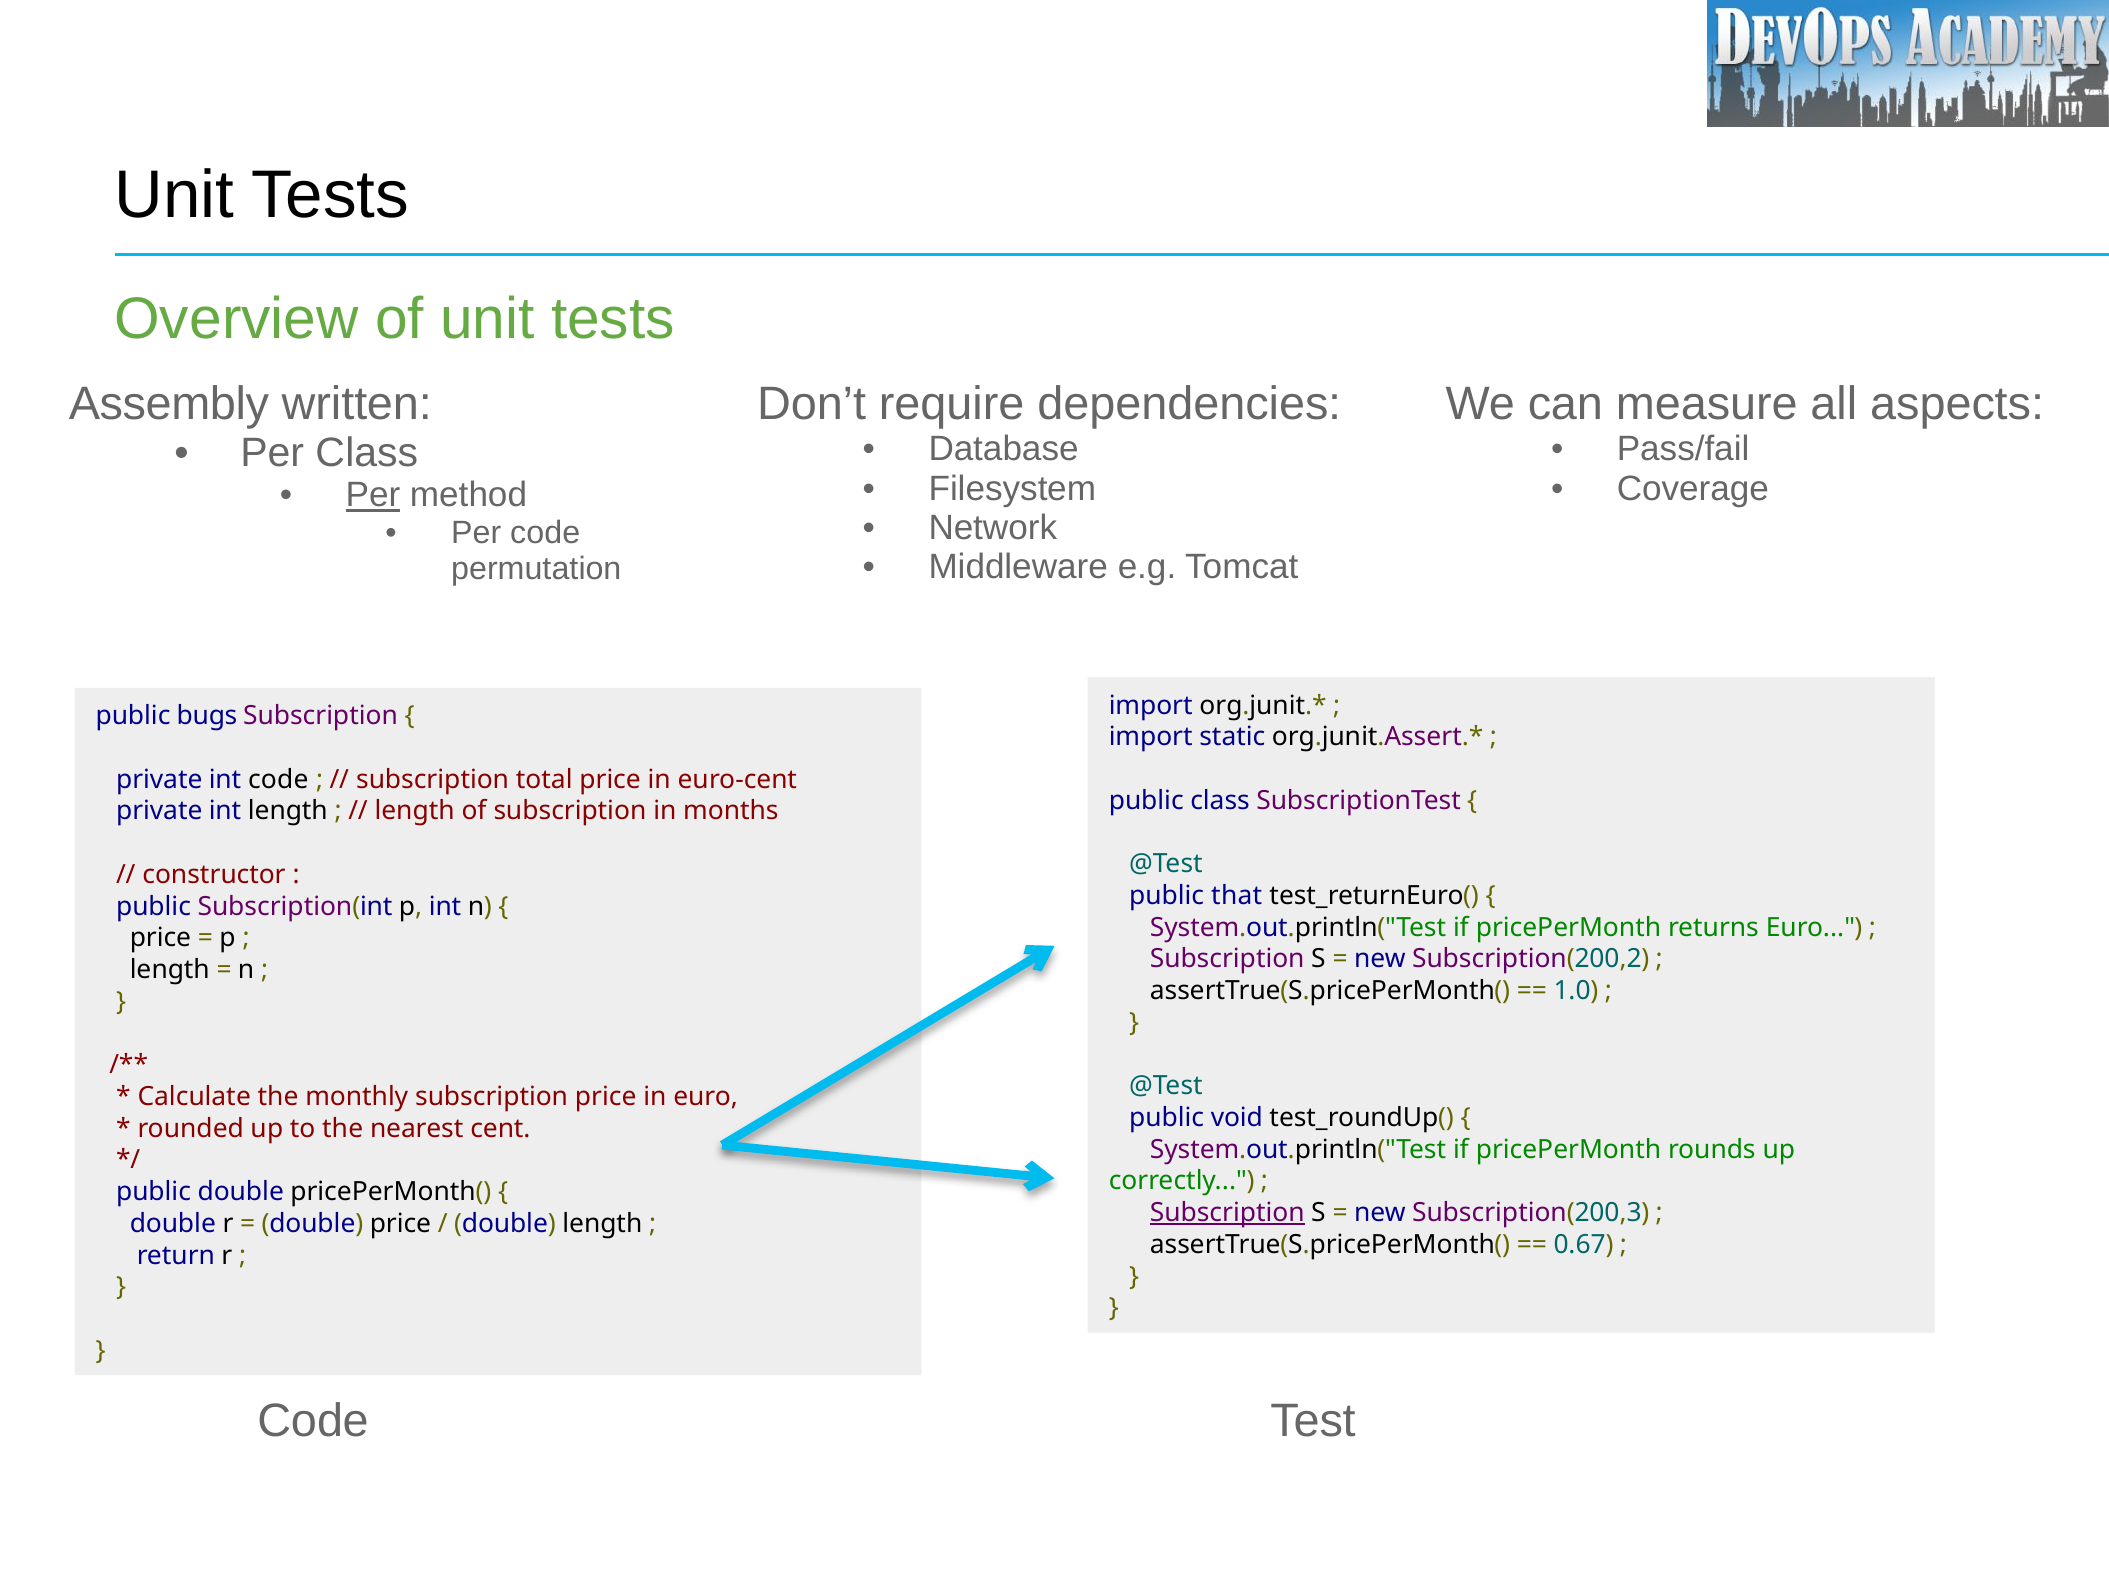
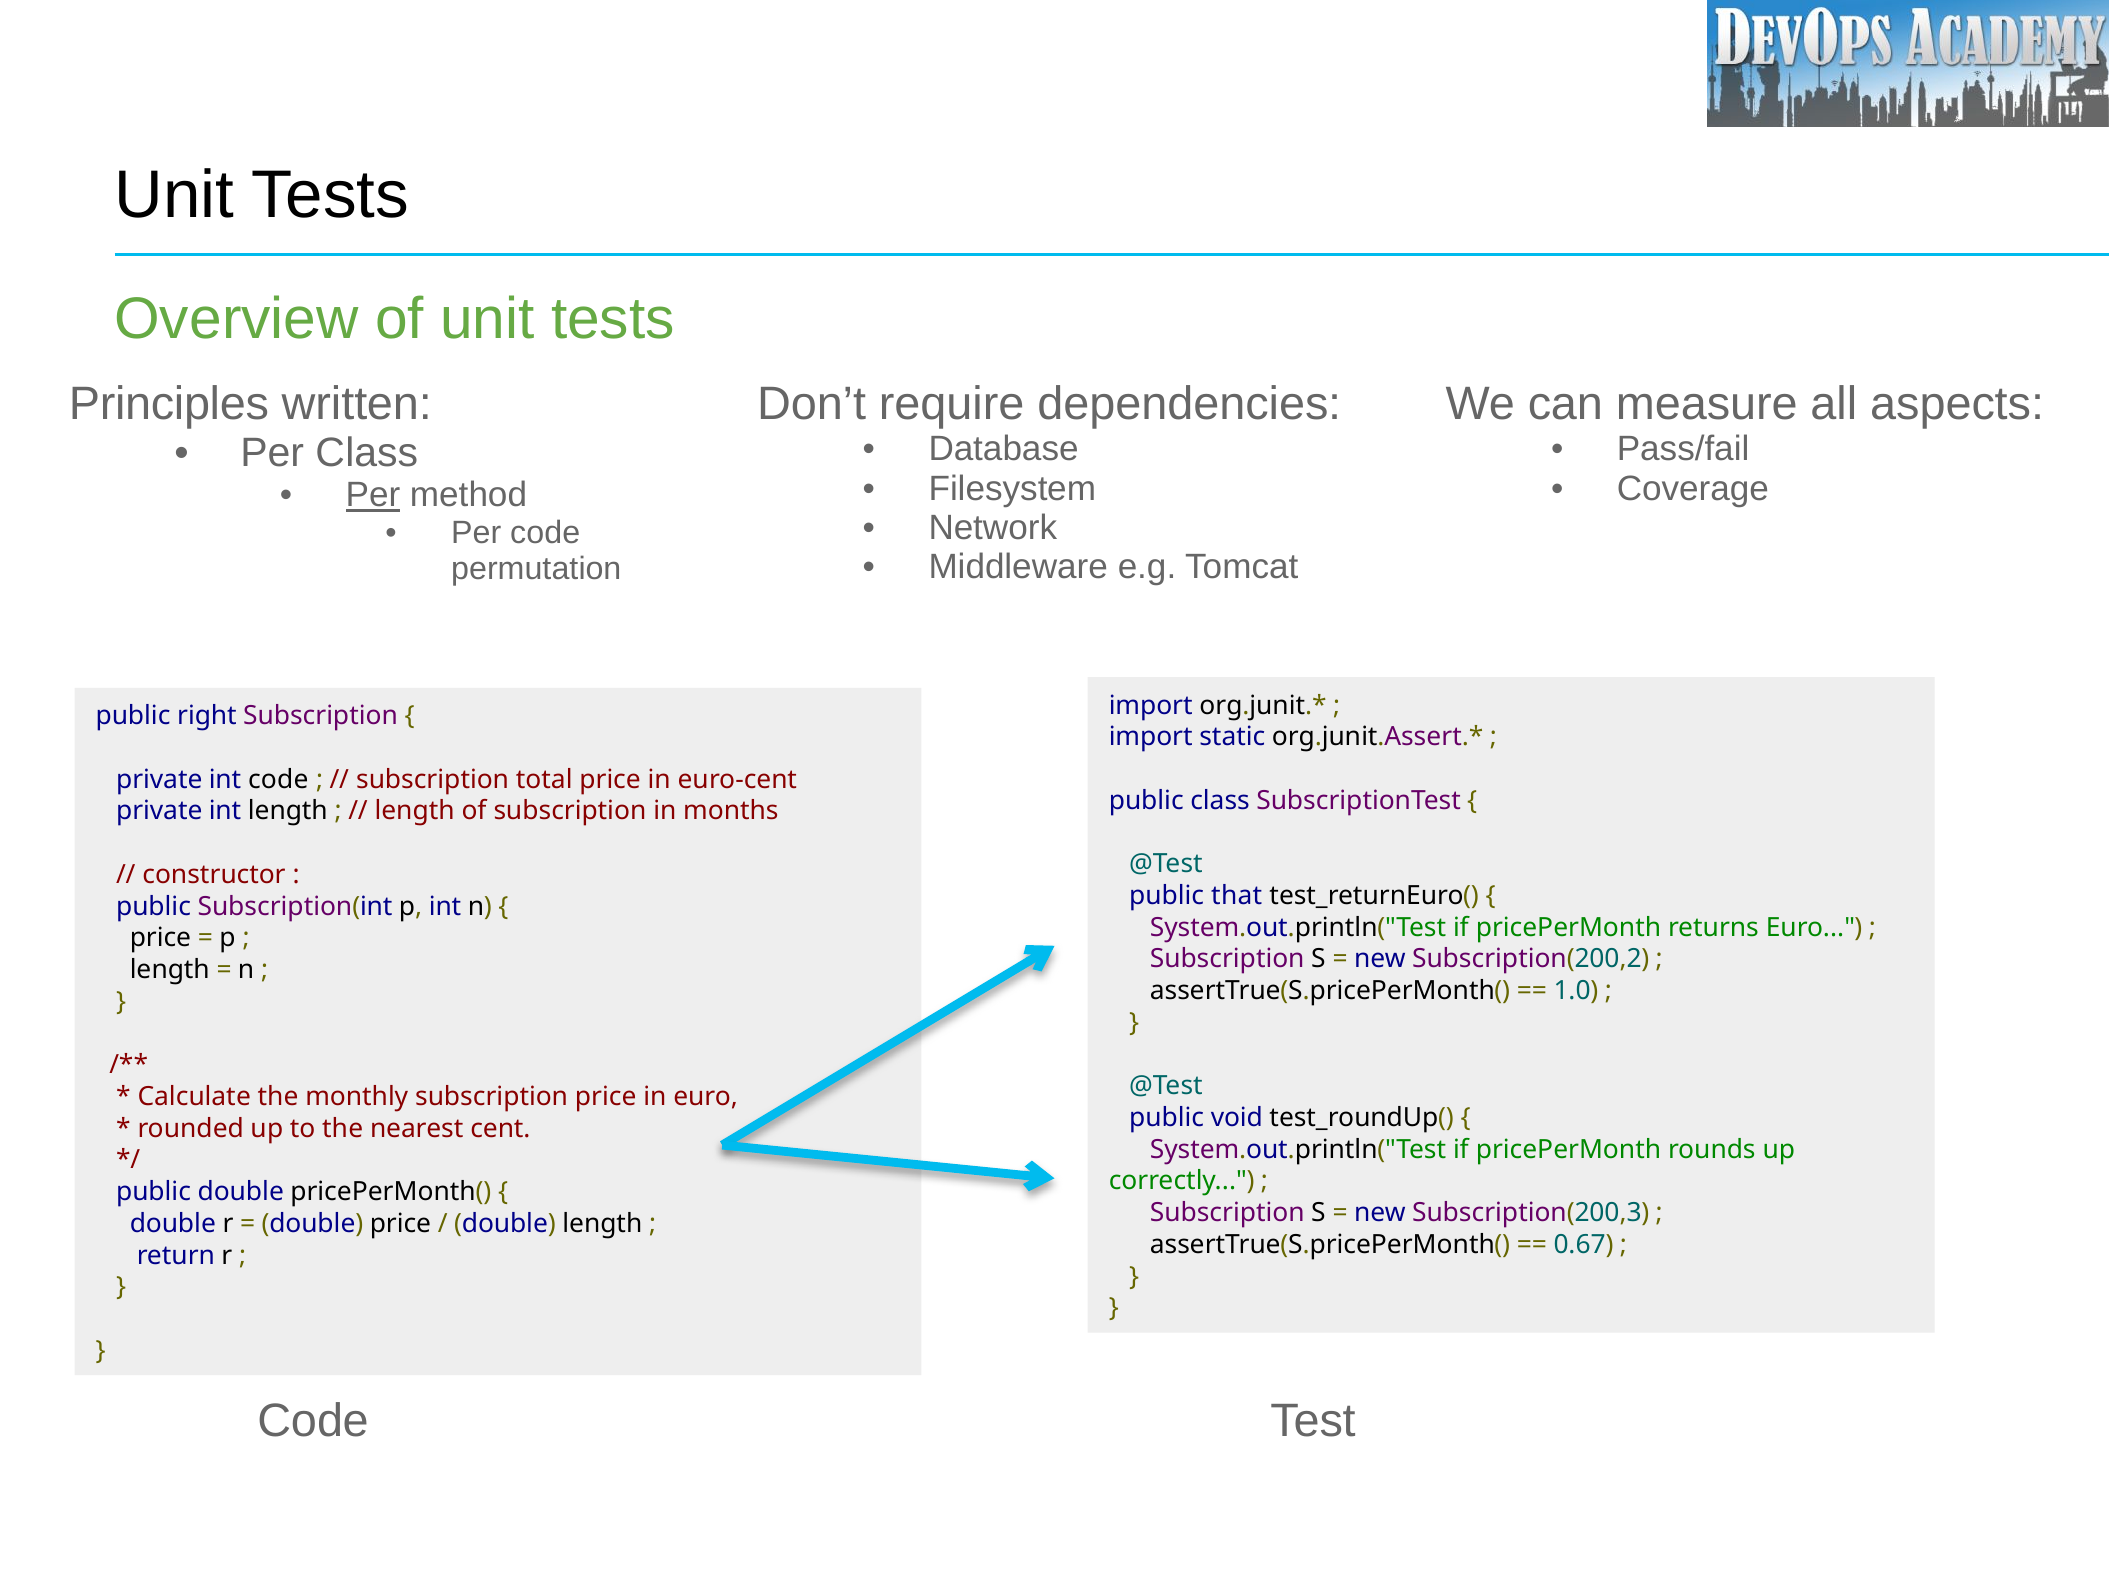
Assembly: Assembly -> Principles (169, 404)
bugs: bugs -> right (207, 716)
Subscription underline: present -> none (1227, 1213)
